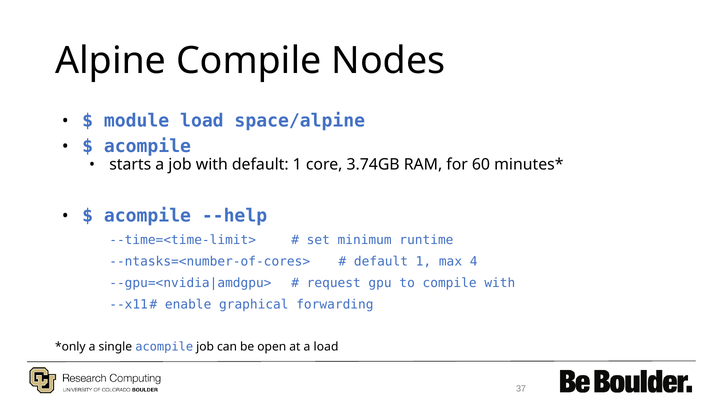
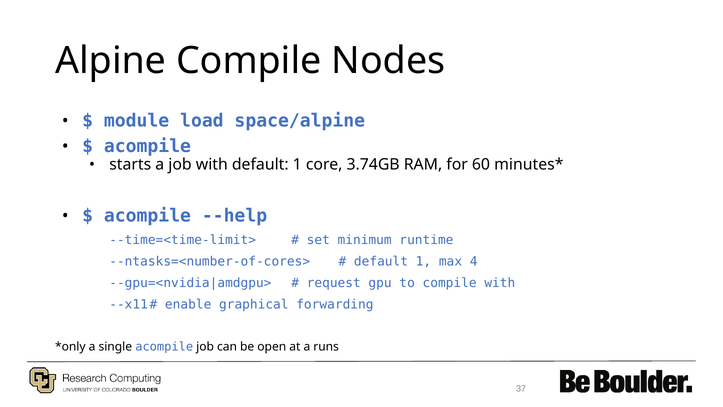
a load: load -> runs (326, 346)
